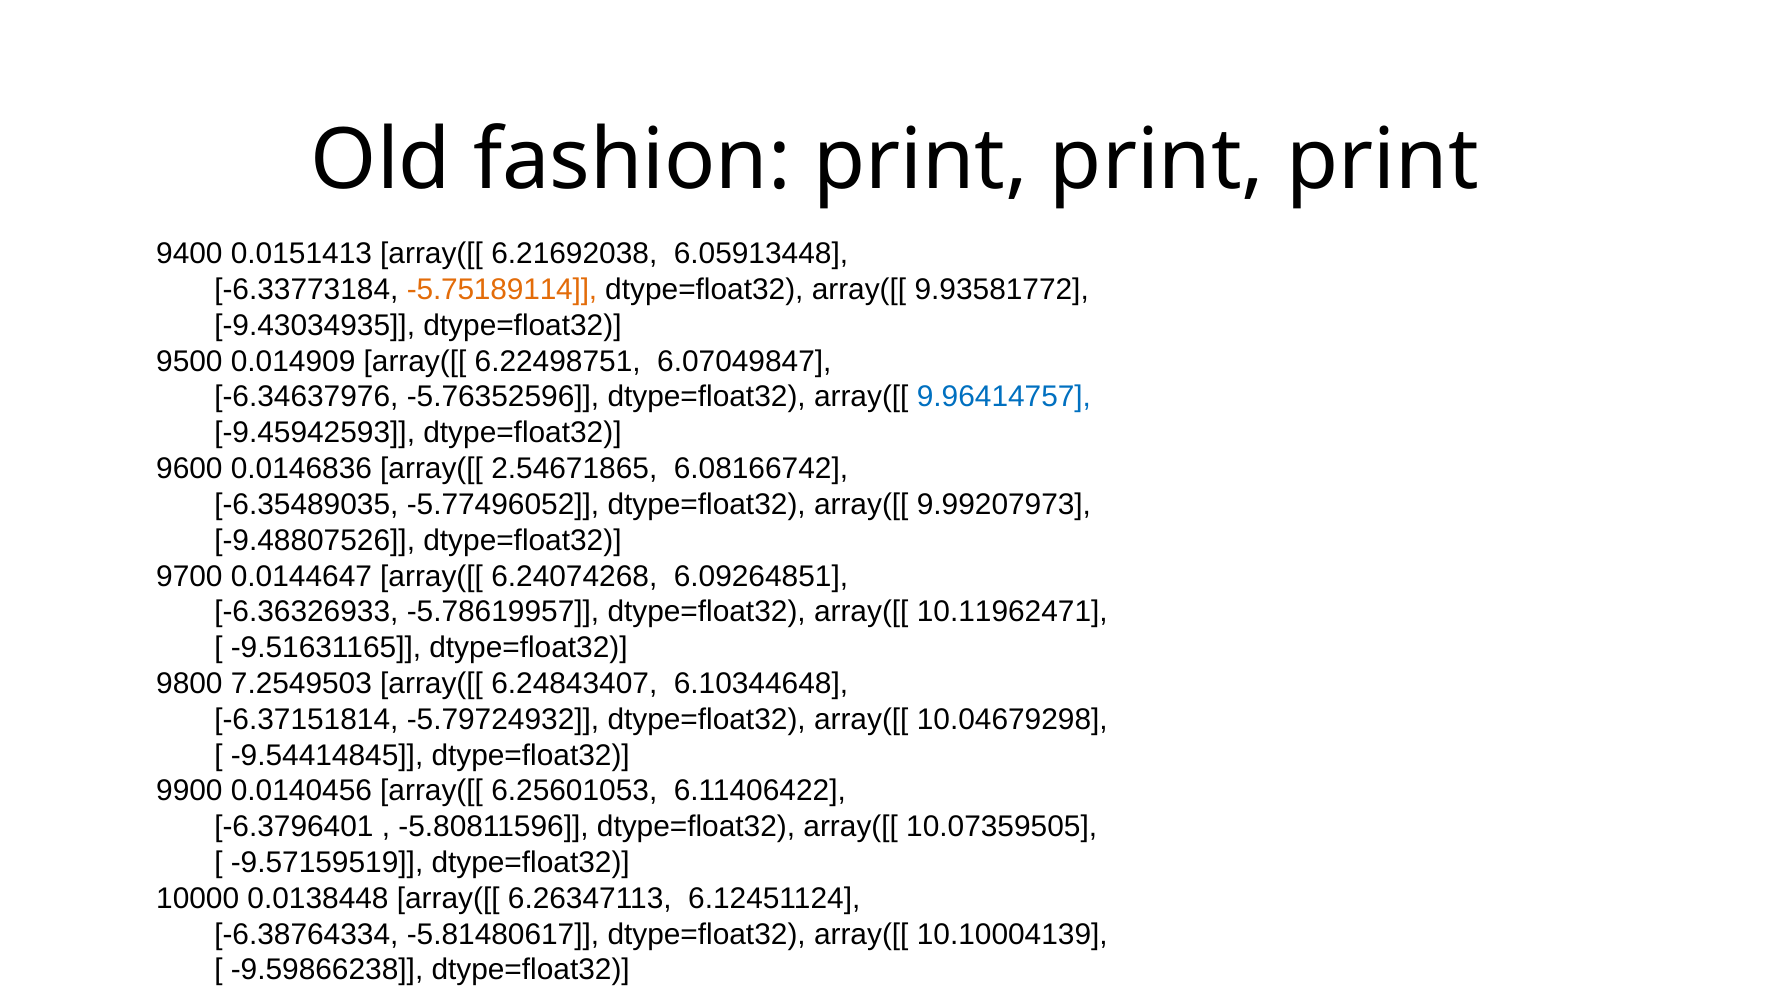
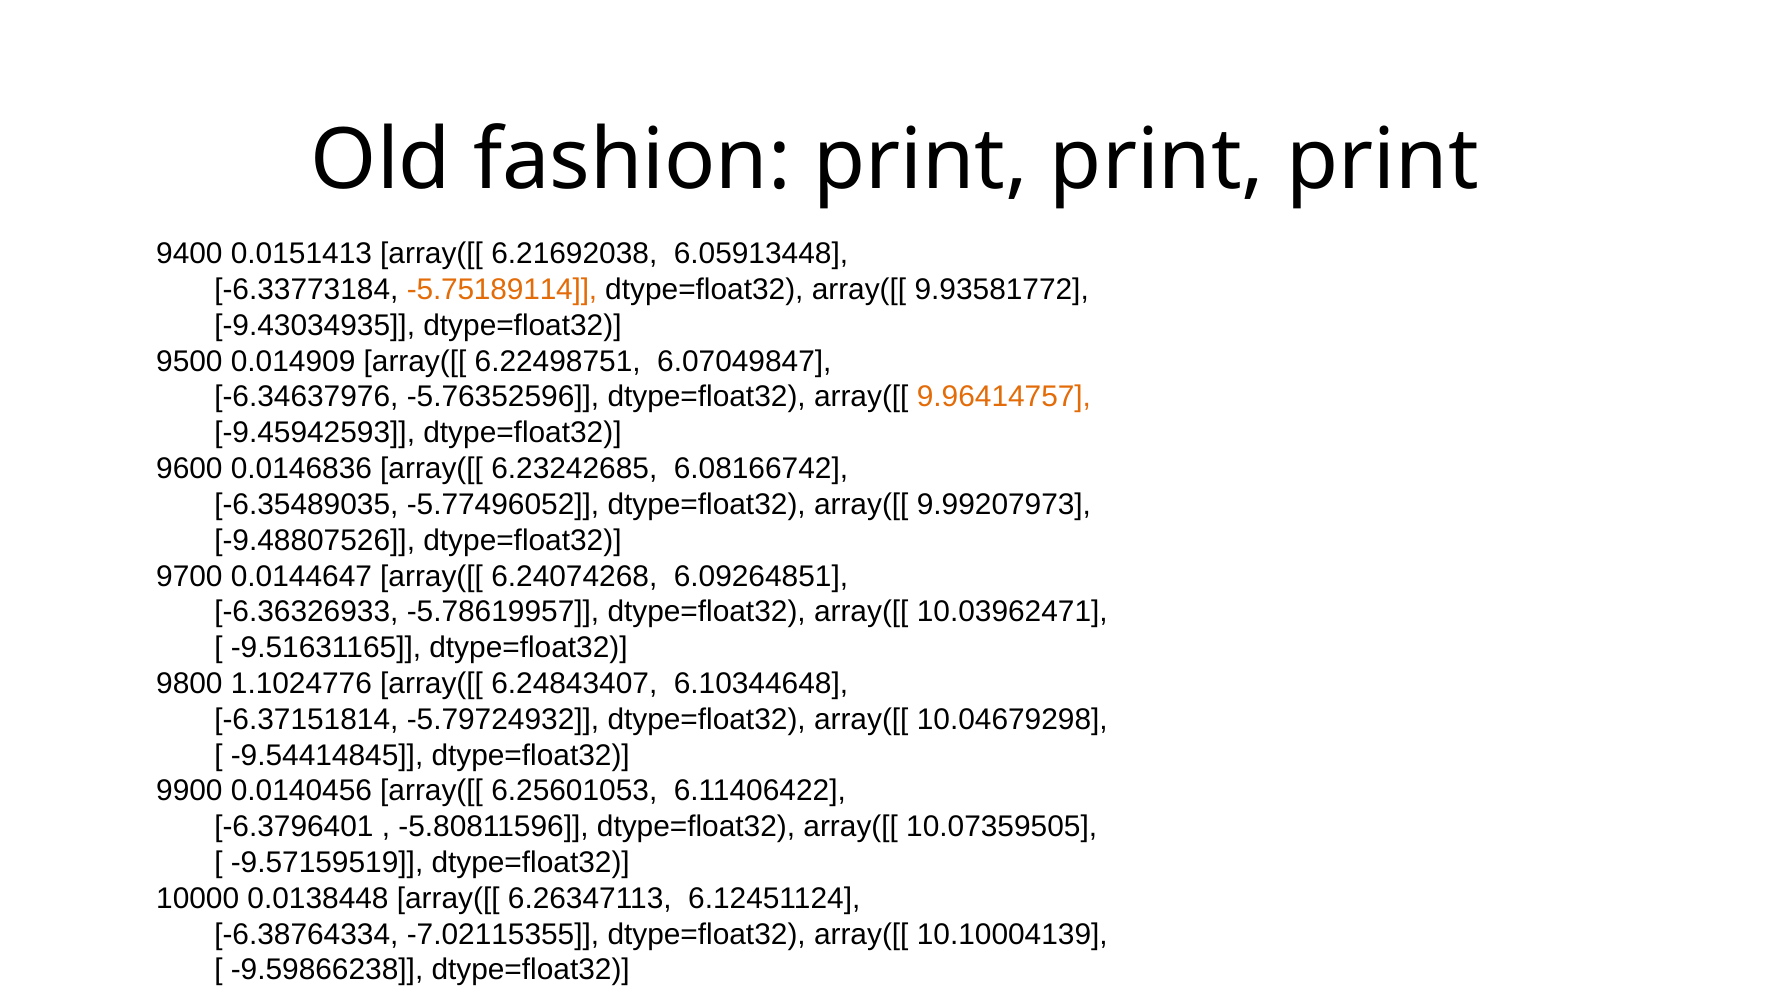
9.96414757 colour: blue -> orange (1004, 397)
2.54671865: 2.54671865 -> 6.23242685 (574, 469)
10.11962471: 10.11962471 -> 10.03962471 (1012, 612)
7.2549503: 7.2549503 -> 1.1024776 (301, 684)
-5.81480617: -5.81480617 -> -7.02115355 (503, 934)
